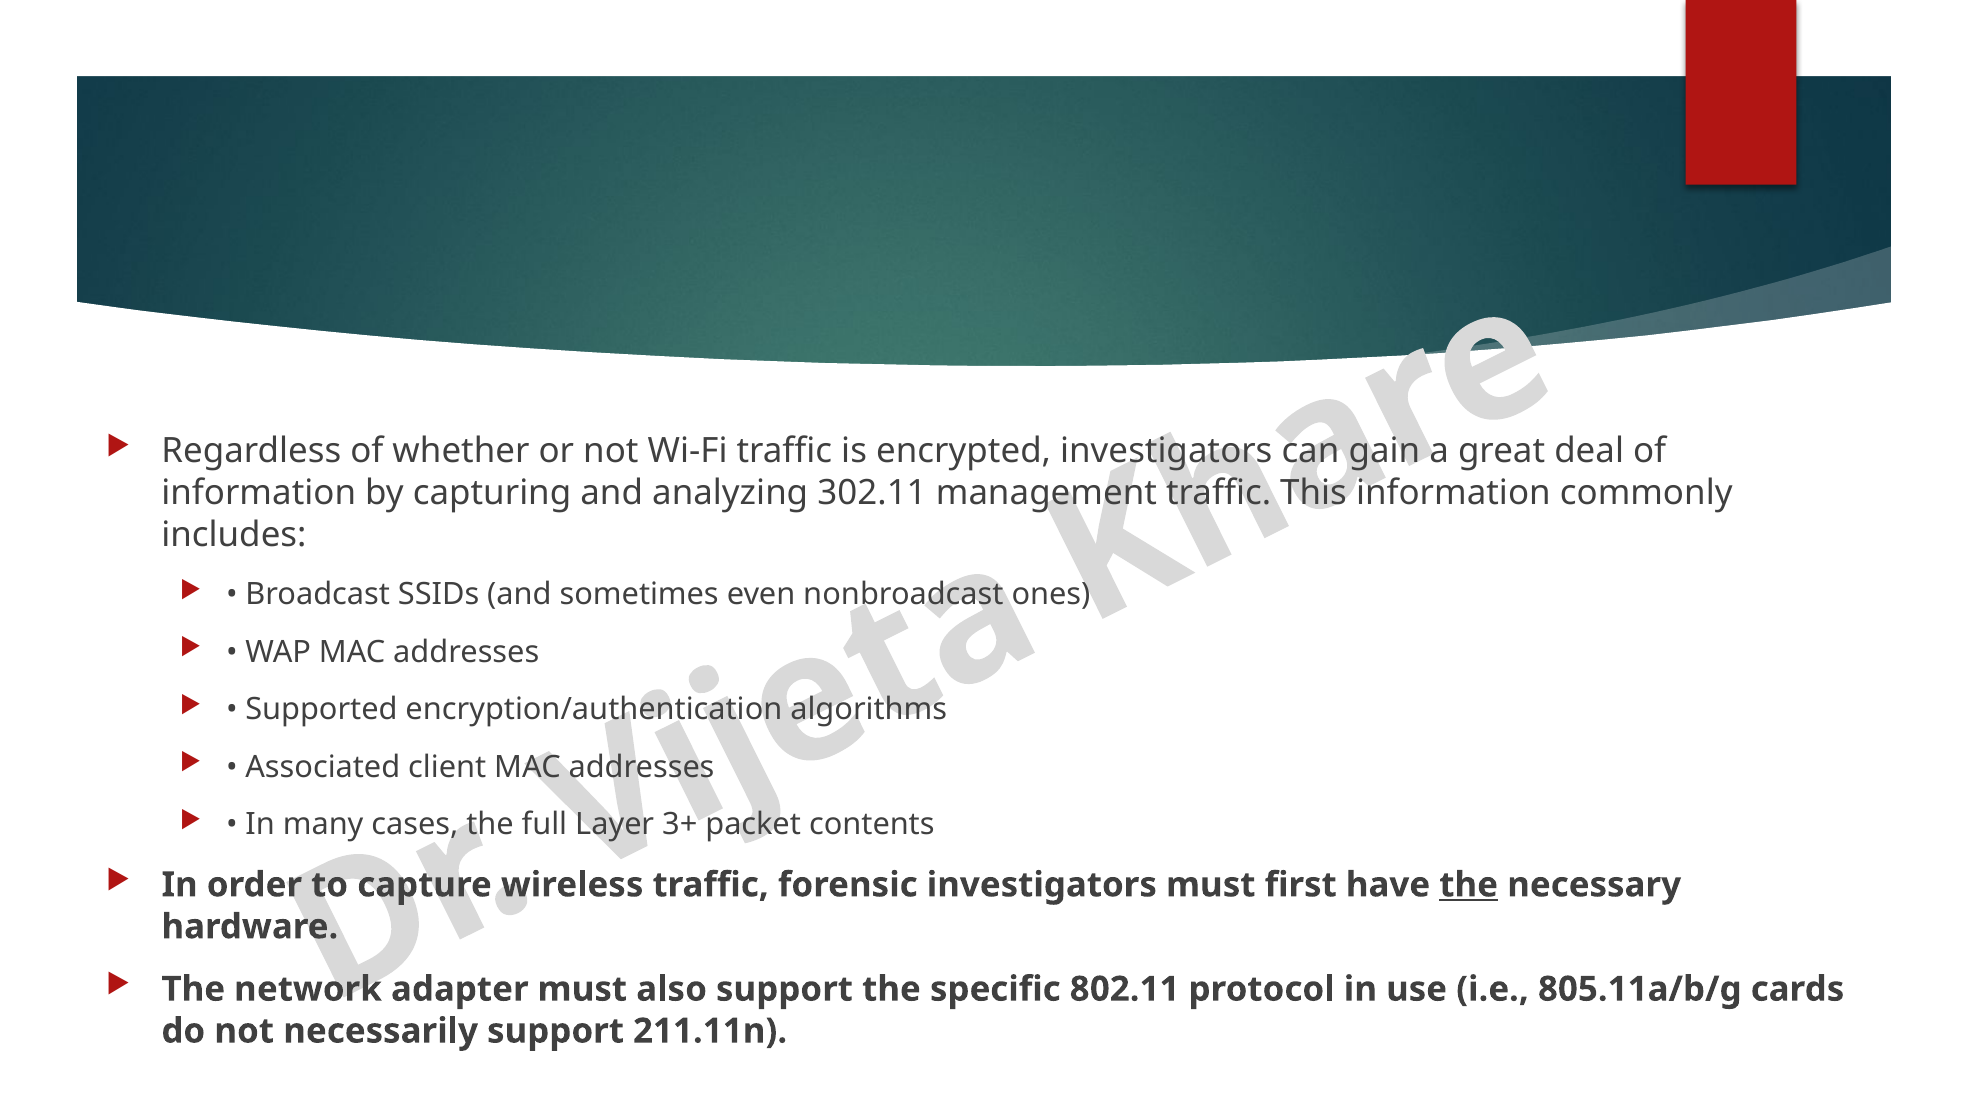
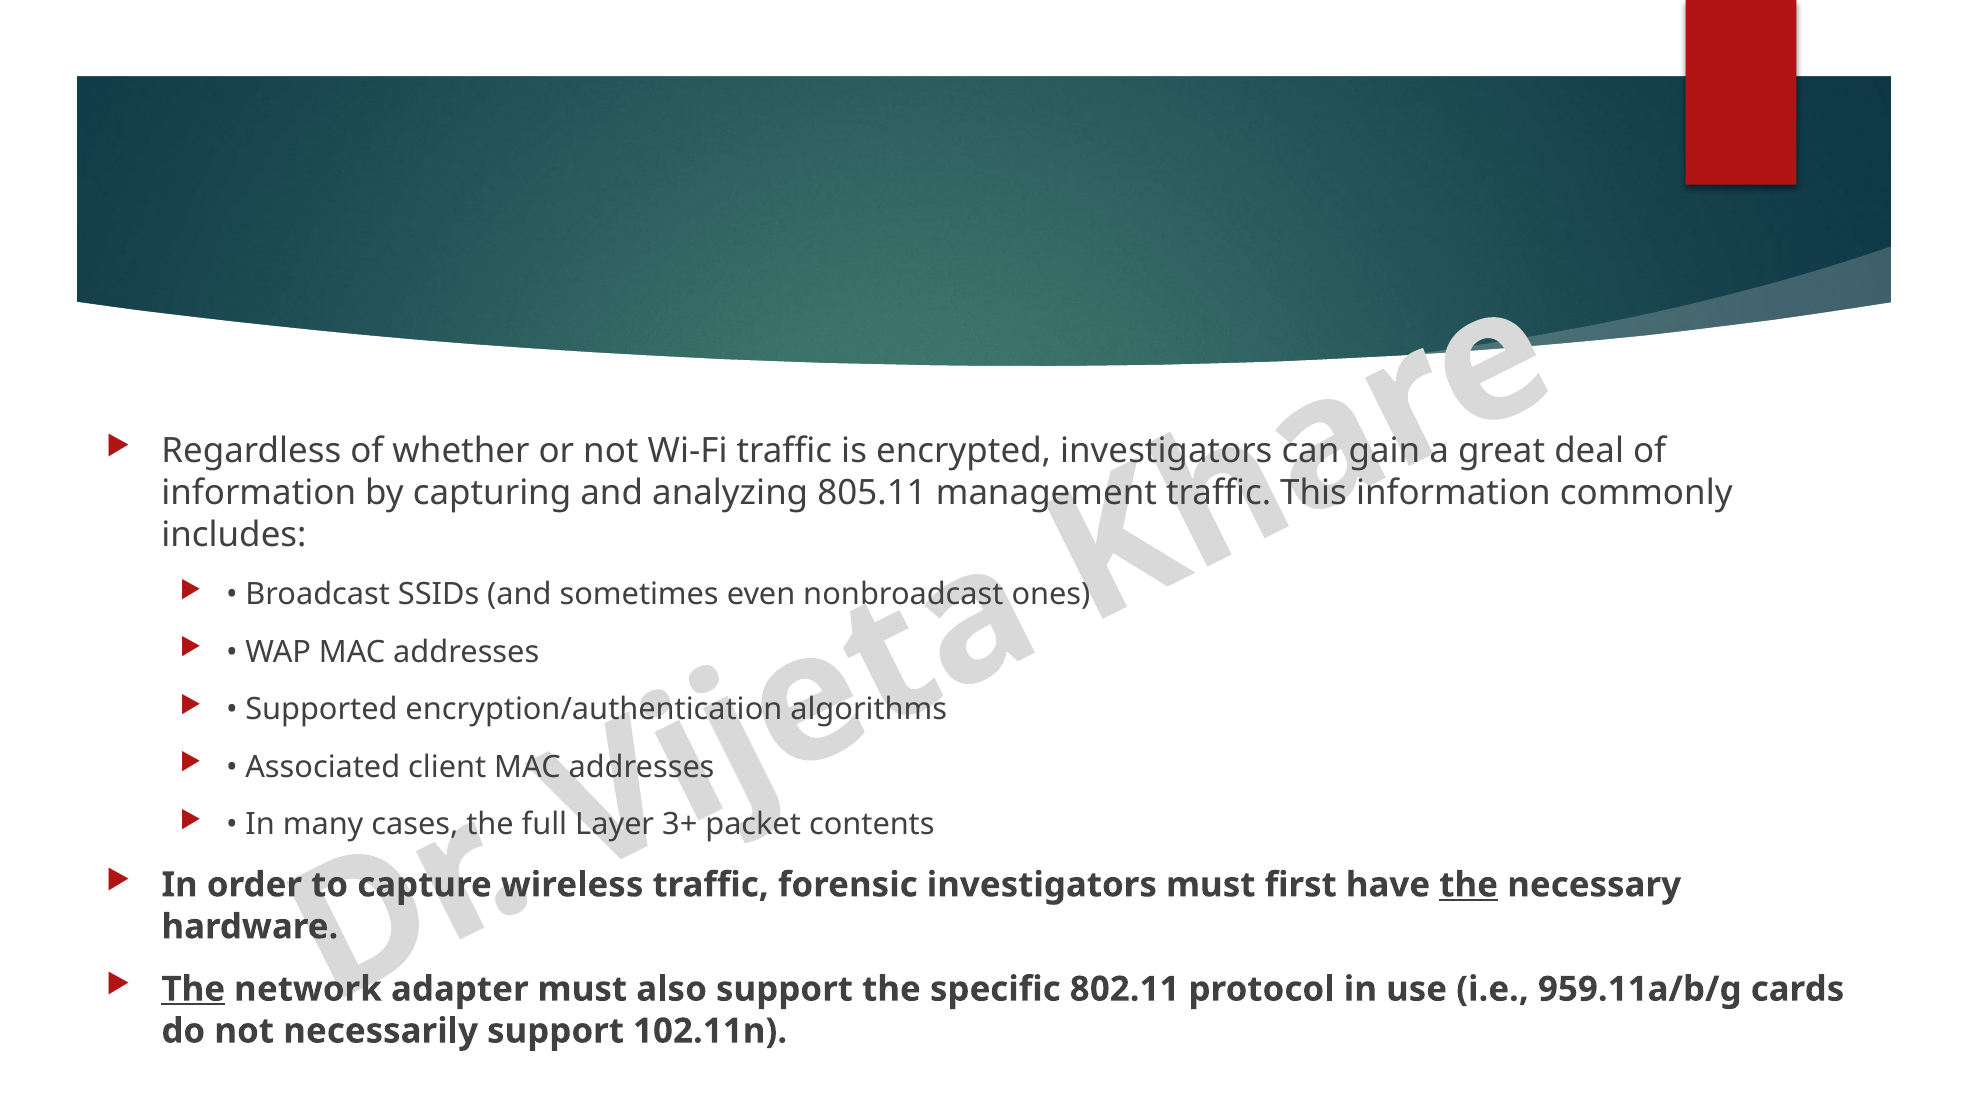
302.11: 302.11 -> 805.11 (872, 493)
The underline: none -> present (193, 989)
805.11a/b/g: 805.11a/b/g -> 959.11a/b/g (1640, 989)
211.11n: 211.11n -> 102.11n (710, 1031)
